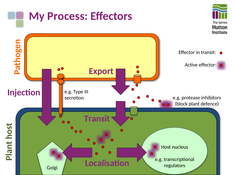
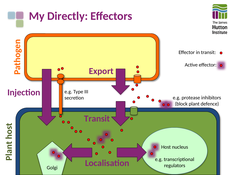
Process: Process -> Directly (68, 16)
